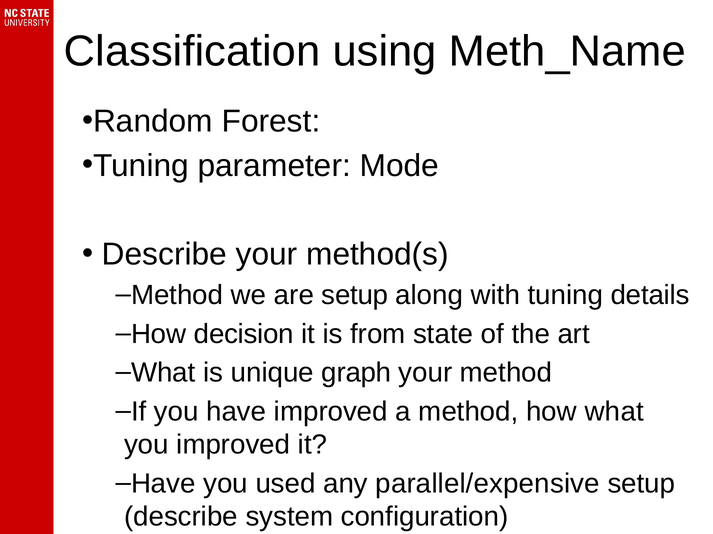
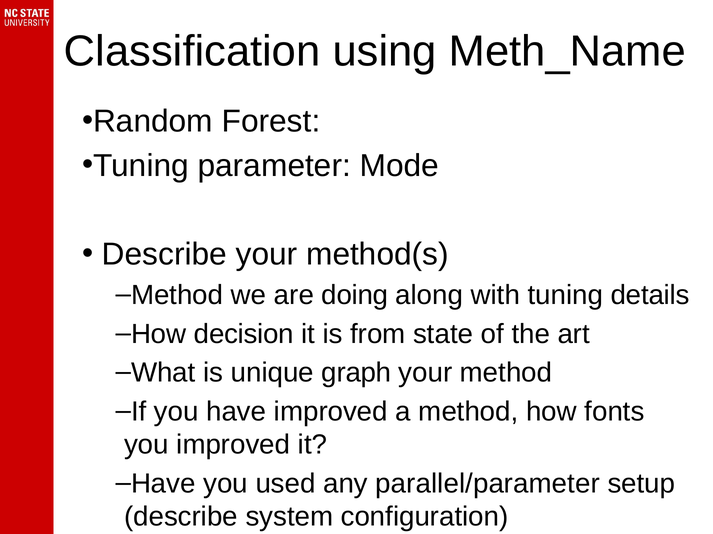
are setup: setup -> doing (355, 296)
how what: what -> fonts (614, 412)
parallel/expensive: parallel/expensive -> parallel/parameter (488, 484)
